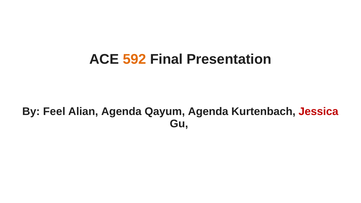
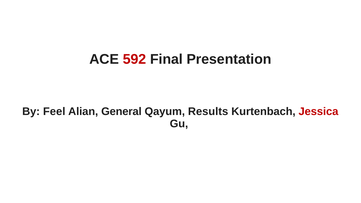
592 colour: orange -> red (135, 59)
Alian Agenda: Agenda -> General (121, 111)
Qayum Agenda: Agenda -> Results (208, 111)
